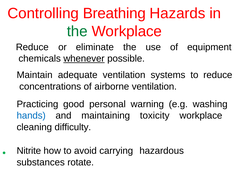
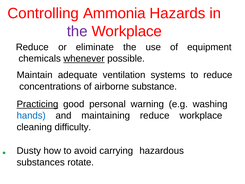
Breathing: Breathing -> Ammonia (114, 13)
the colour: green -> purple (77, 31)
airborne ventilation: ventilation -> substance (154, 86)
Practicing underline: none -> present (37, 104)
maintaining toxicity: toxicity -> reduce (155, 115)
Nitrite: Nitrite -> Dusty (29, 151)
